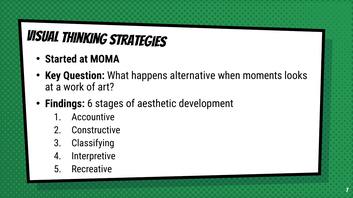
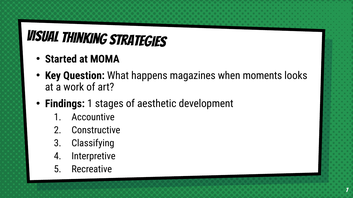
alternative: alternative -> magazines (193, 76)
Findings 6: 6 -> 1 (90, 104)
